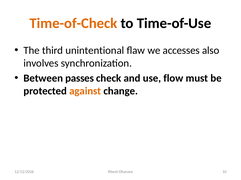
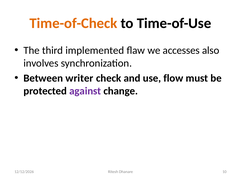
unintentional: unintentional -> implemented (95, 51)
passes: passes -> writer (79, 78)
against colour: orange -> purple (85, 91)
